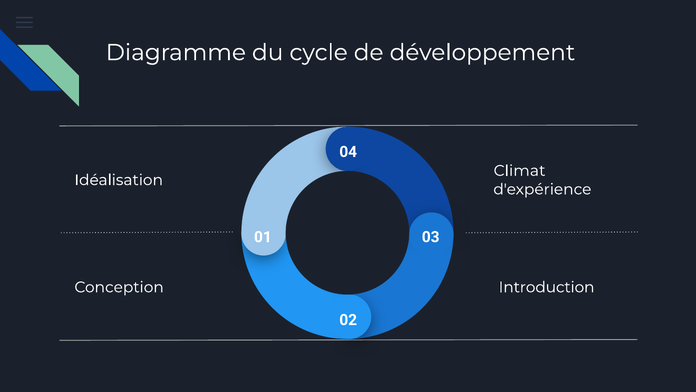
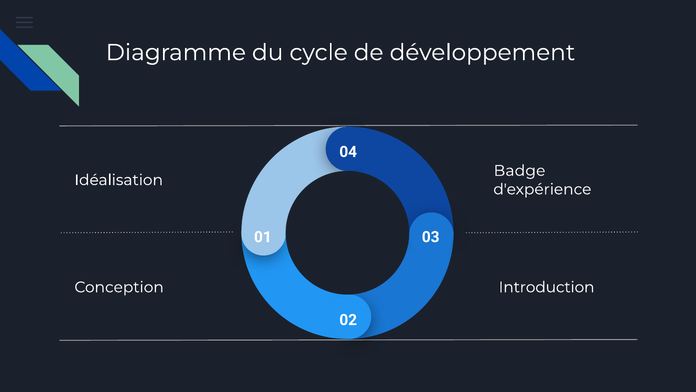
Climat: Climat -> Badge (520, 171)
